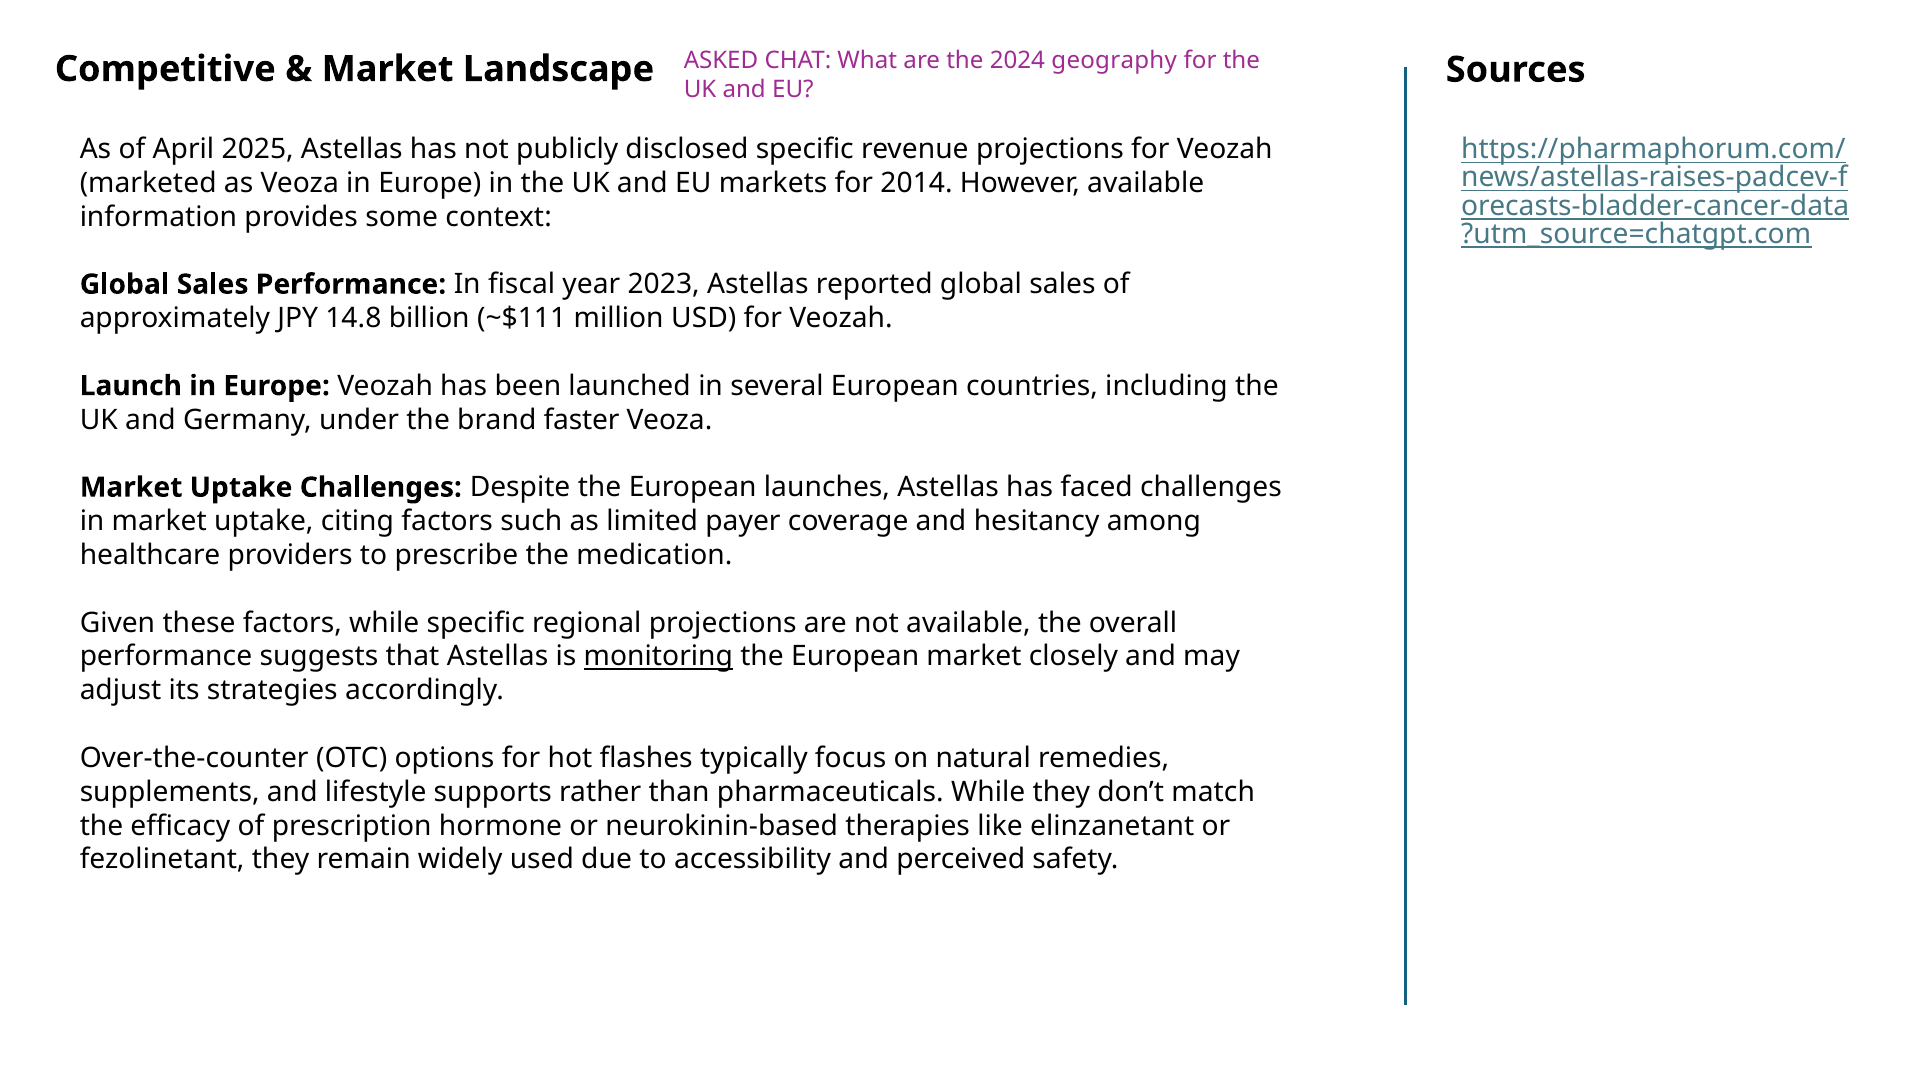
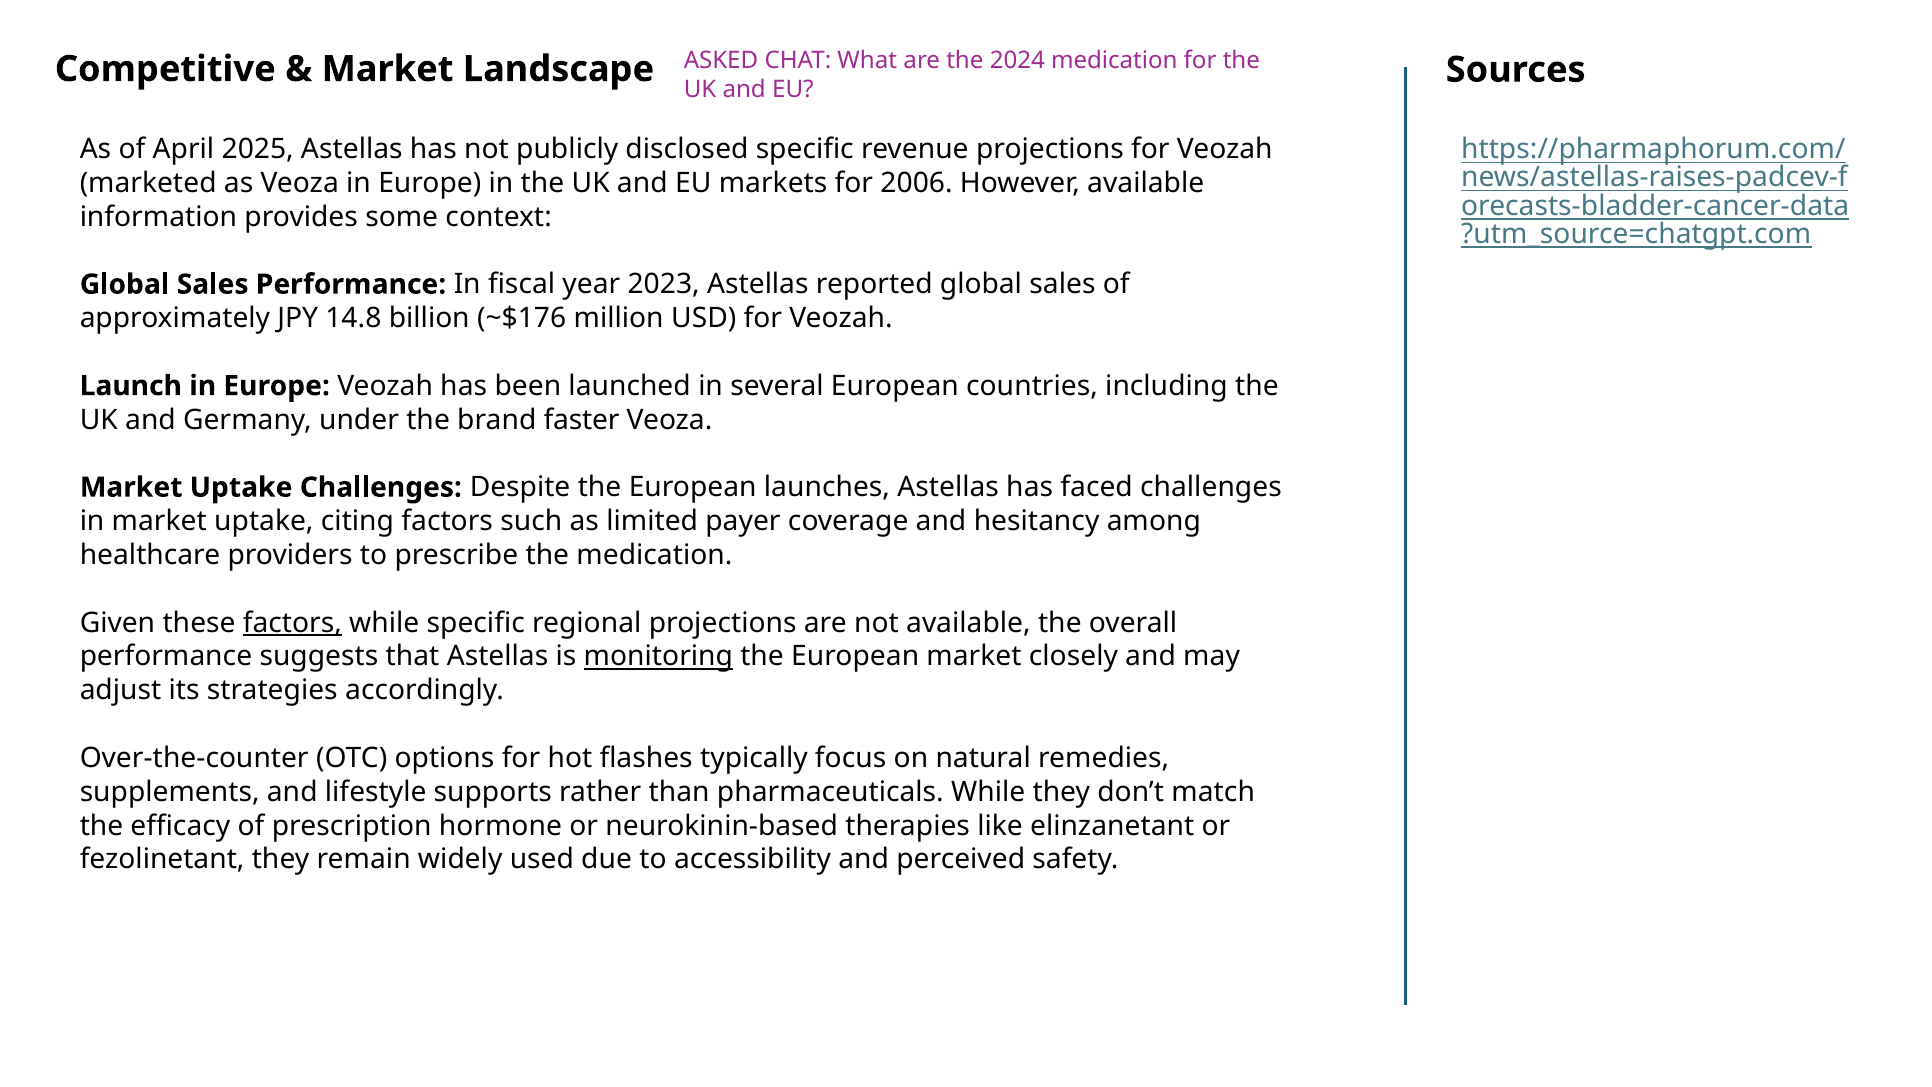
2024 geography: geography -> medication (1114, 61)
2014: 2014 -> 2006 (917, 183)
~$111: ~$111 -> ~$176 (522, 318)
factors underline: none -> present (292, 623)
